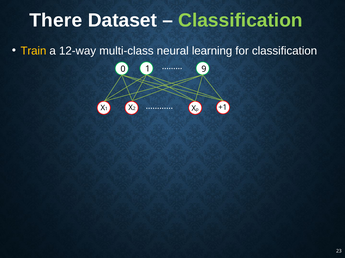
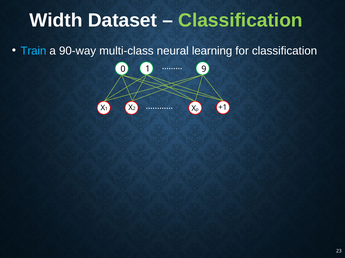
There: There -> Width (56, 20)
Train colour: yellow -> light blue (33, 51)
12-way: 12-way -> 90-way (78, 51)
